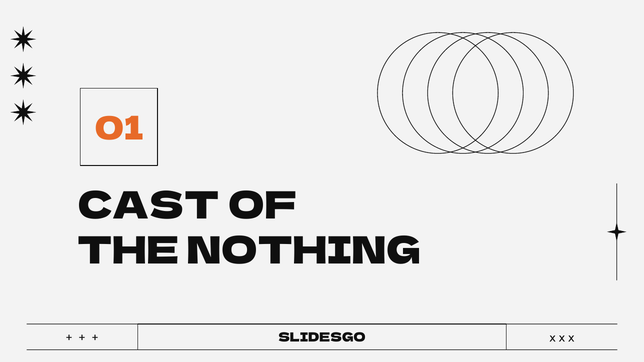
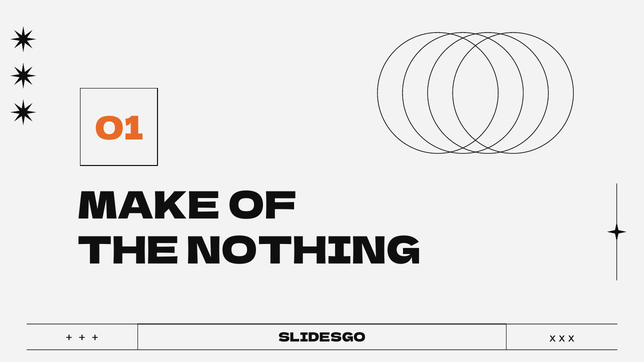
CAST: CAST -> MAKE (149, 207)
